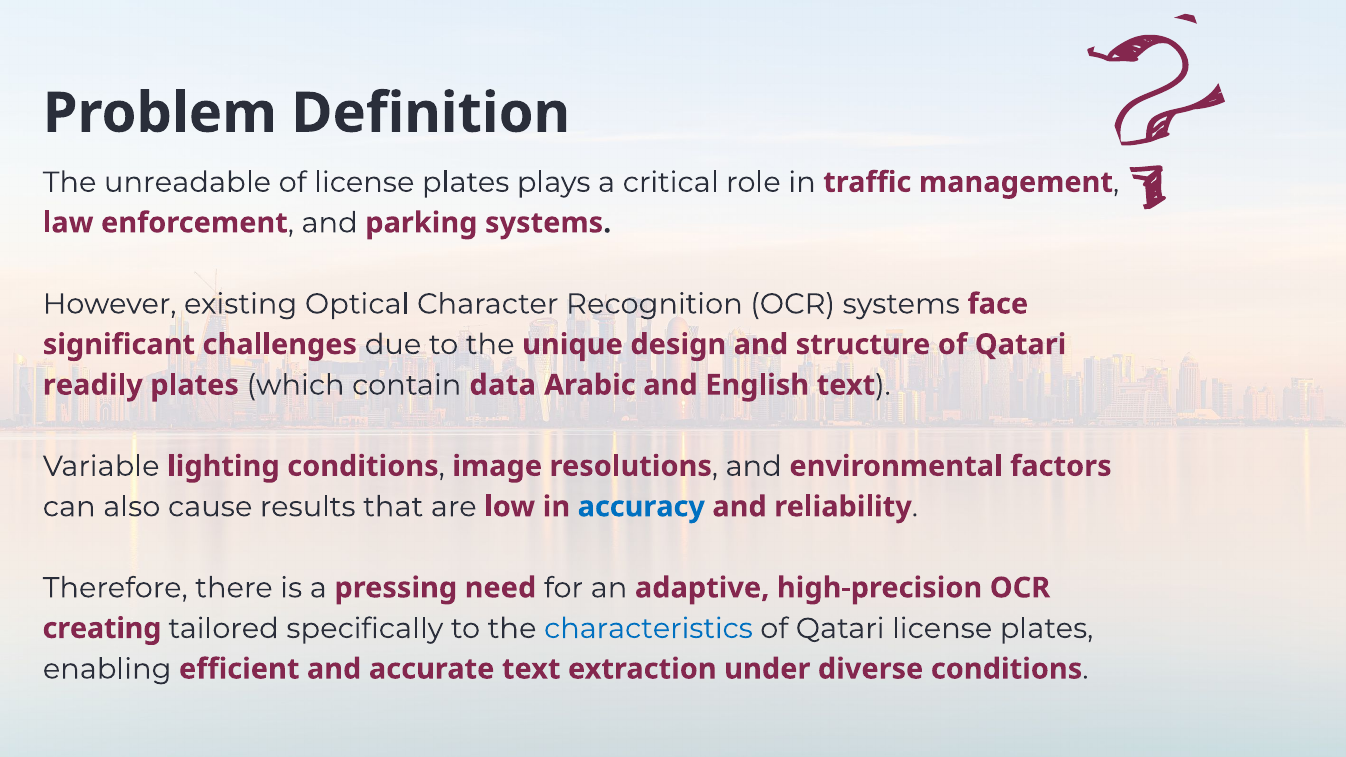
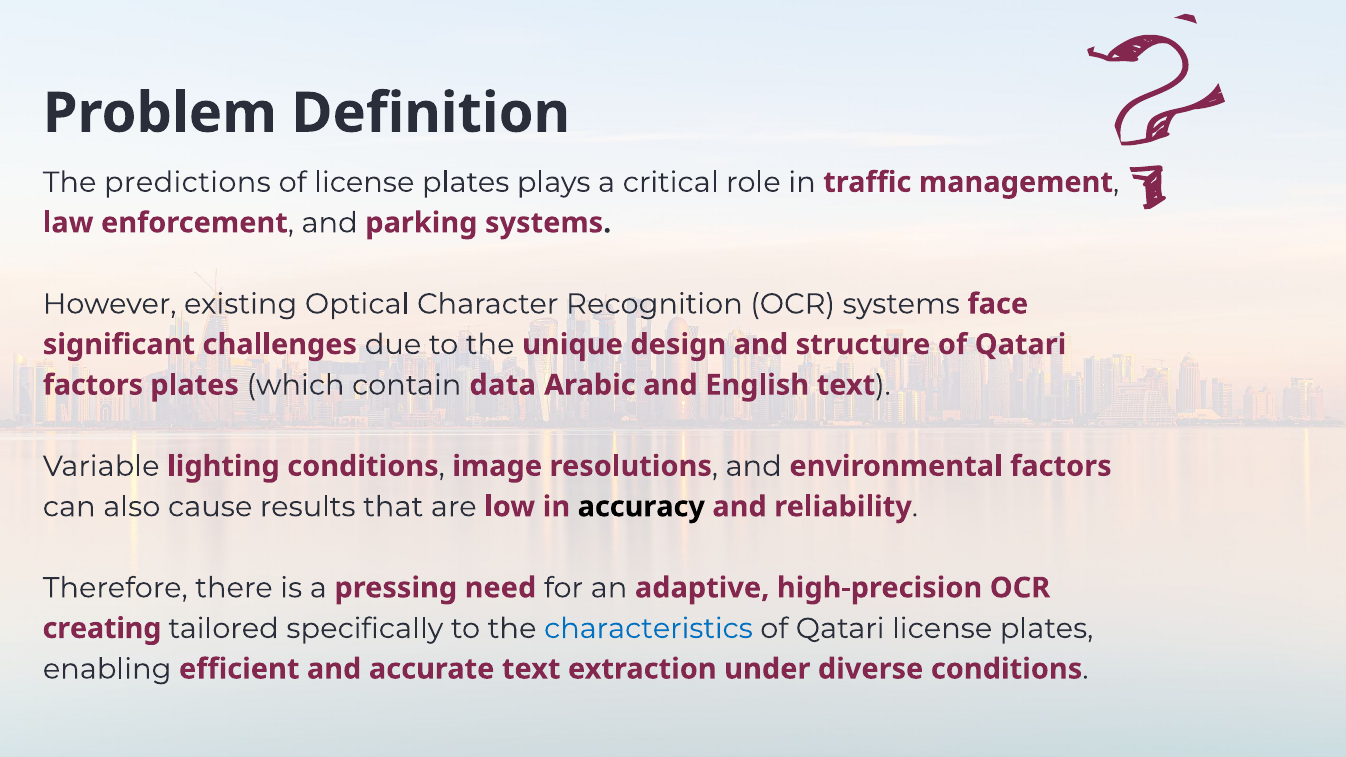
unreadable: unreadable -> predictions (187, 182)
readily: readily -> factors (93, 385)
accuracy colour: blue -> black (641, 507)
